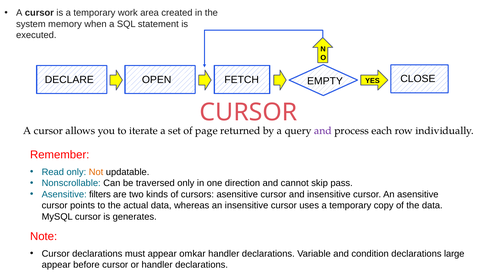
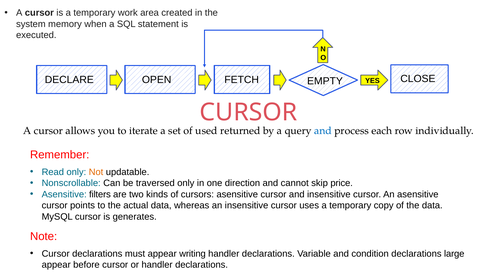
page: page -> used (206, 131)
and colour: purple -> blue (323, 131)
pass: pass -> price (342, 184)
omkar: omkar -> writing (193, 254)
